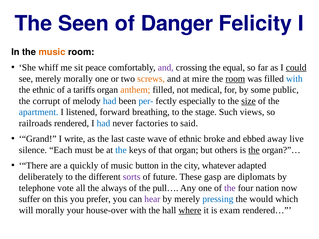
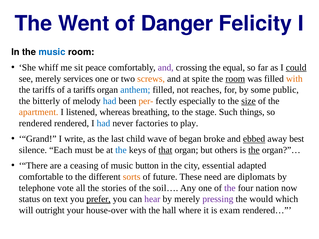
Seen: Seen -> Went (84, 24)
music colour: orange -> blue (52, 52)
merely morally: morally -> services (78, 79)
mire: mire -> spite (201, 79)
with colour: blue -> orange (294, 79)
the ethnic: ethnic -> tariffs (44, 90)
anthem colour: orange -> blue (135, 90)
medical: medical -> reaches (206, 90)
corrupt: corrupt -> bitterly (46, 101)
per- colour: blue -> orange (146, 101)
apartment colour: blue -> orange (39, 112)
forward: forward -> whereas (115, 112)
views: views -> things (252, 112)
railroads: railroads -> rendered (35, 123)
said: said -> play (189, 123)
caste: caste -> child (136, 139)
of ethnic: ethnic -> began (190, 139)
ebbed underline: none -> present (254, 139)
live: live -> best (297, 139)
that underline: none -> present (165, 150)
quickly: quickly -> ceasing (84, 166)
whatever: whatever -> essential (219, 166)
deliberately: deliberately -> comfortable (41, 177)
sorts colour: purple -> orange (132, 177)
gasp: gasp -> need (213, 177)
always: always -> stories (114, 188)
pull…: pull… -> soil… (165, 188)
suffer: suffer -> status (29, 199)
this: this -> text (61, 199)
prefer underline: none -> present (99, 199)
pressing colour: blue -> purple (218, 199)
will morally: morally -> outright (50, 210)
where underline: present -> none (190, 210)
